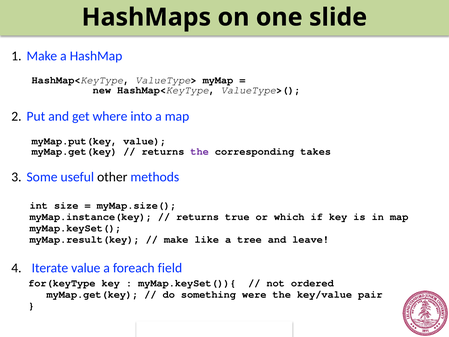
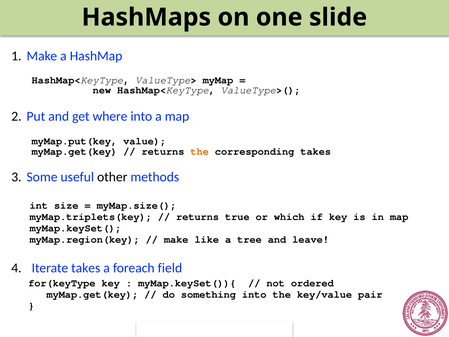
the colour: purple -> orange (200, 151)
myMap.instance(key: myMap.instance(key -> myMap.triplets(key (91, 217)
myMap.result(key: myMap.result(key -> myMap.region(key (85, 239)
Iterate value: value -> takes (86, 268)
something were: were -> into (254, 294)
